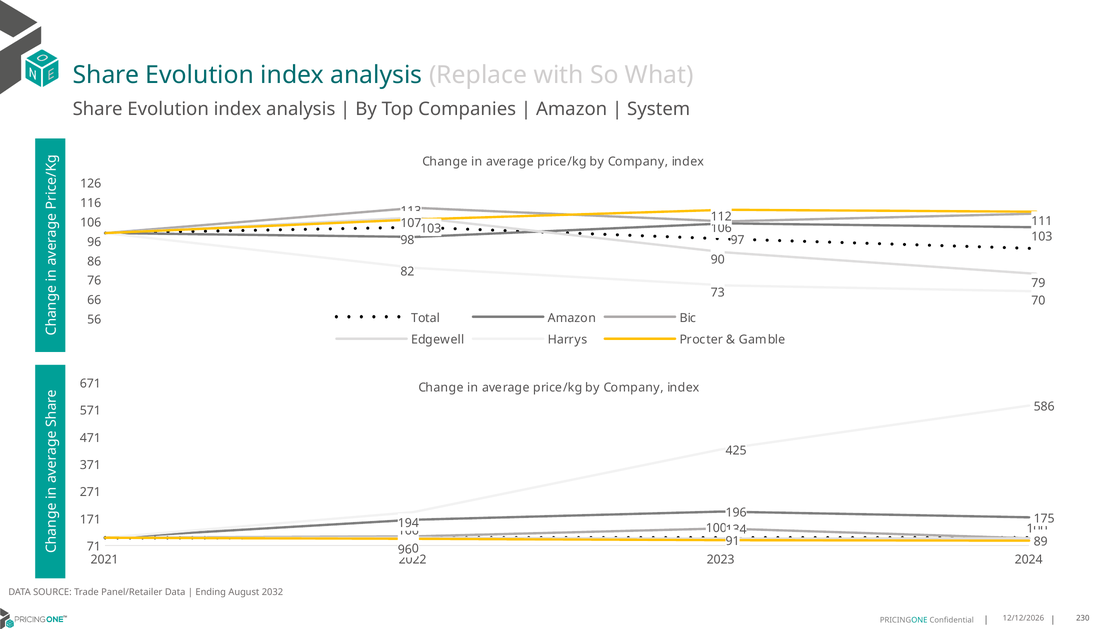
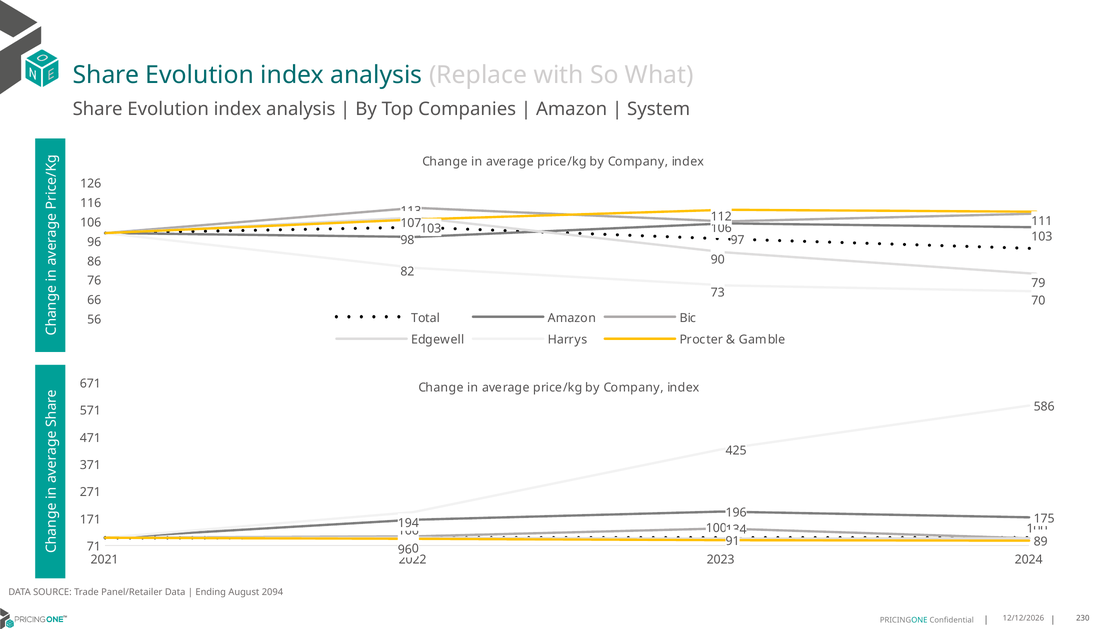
2032: 2032 -> 2094 (272, 592)
